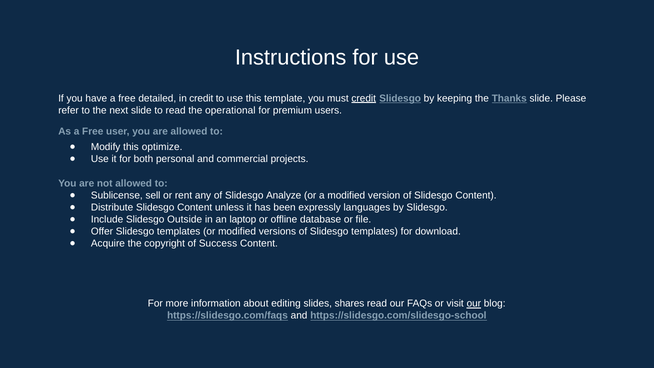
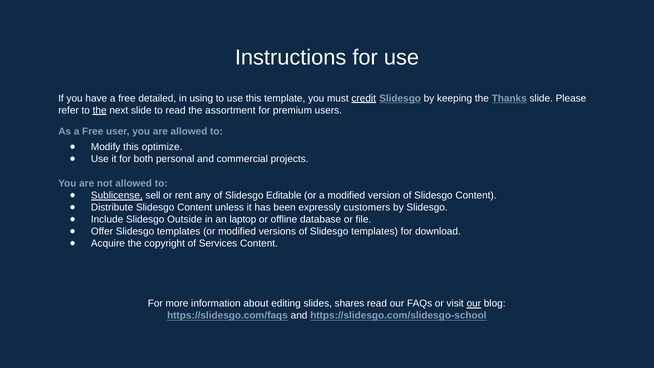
in credit: credit -> using (201, 98)
the underline: none -> present (100, 110)
operational: operational -> assortment (230, 110)
Sublicense underline: none -> present (117, 196)
Analyze: Analyze -> Editable (284, 196)
languages: languages -> customers (367, 208)
Success: Success -> Services (218, 244)
